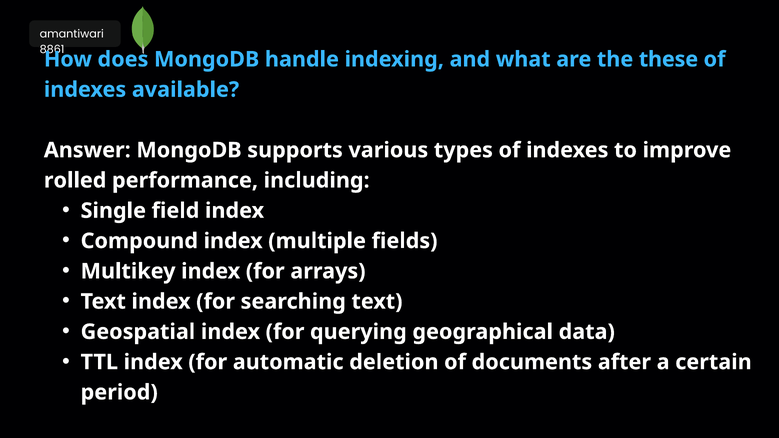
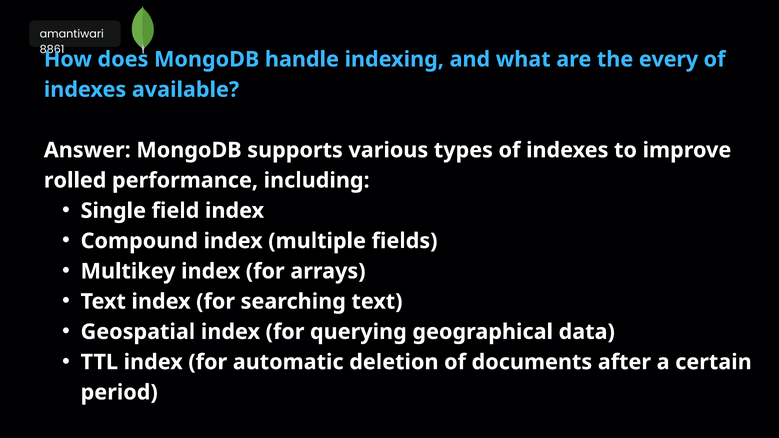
these: these -> every (669, 59)
